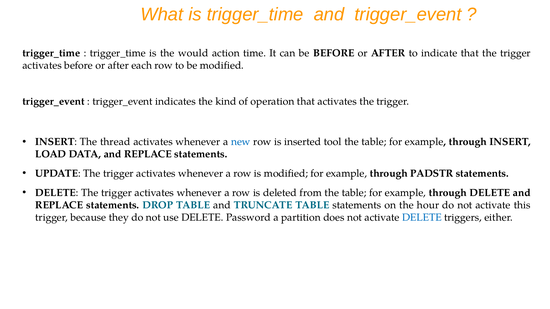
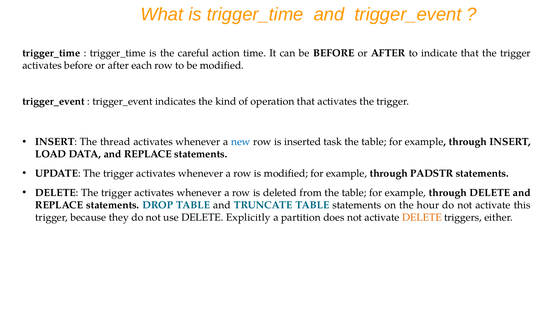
would: would -> careful (193, 53)
tool: tool -> task (333, 142)
Password: Password -> Explicitly (248, 218)
DELETE colour: blue -> orange (422, 218)
